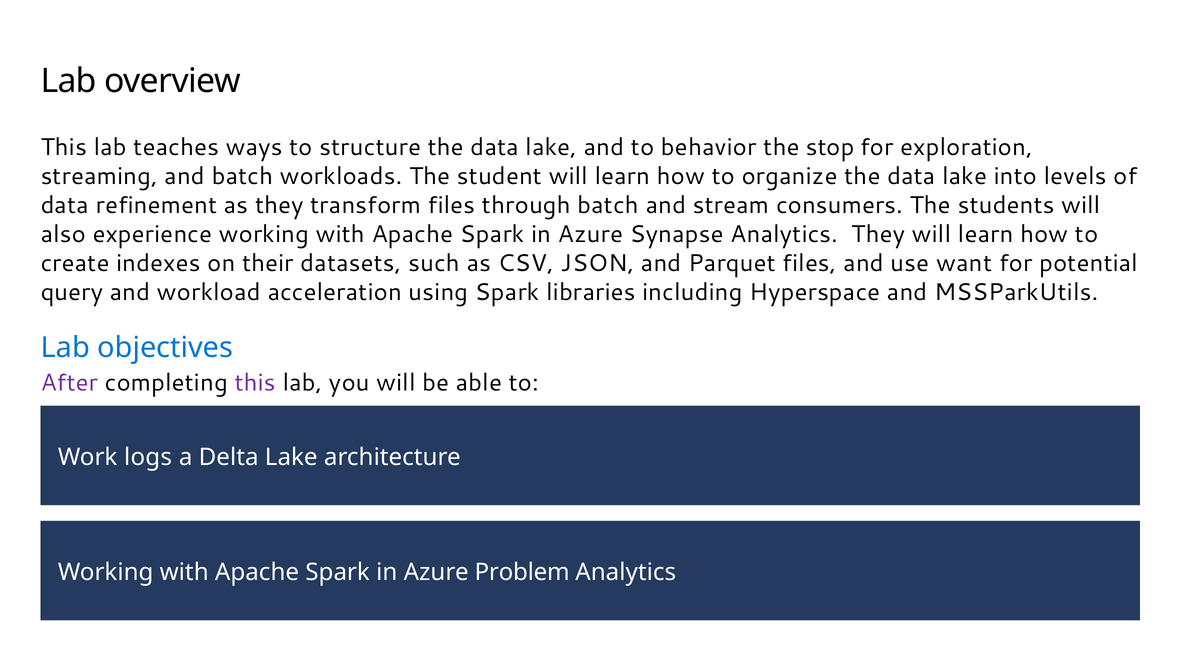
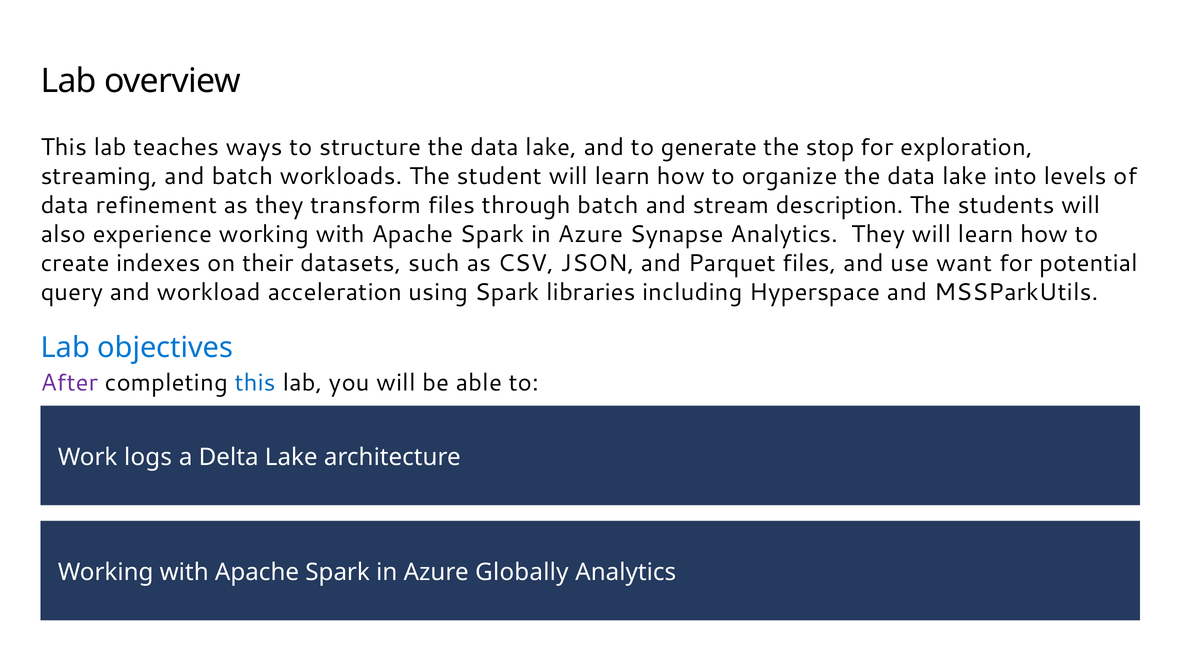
behavior: behavior -> generate (709, 147)
consumers: consumers -> description (840, 205)
this colour: purple -> blue (255, 383)
Problem: Problem -> Globally (522, 572)
